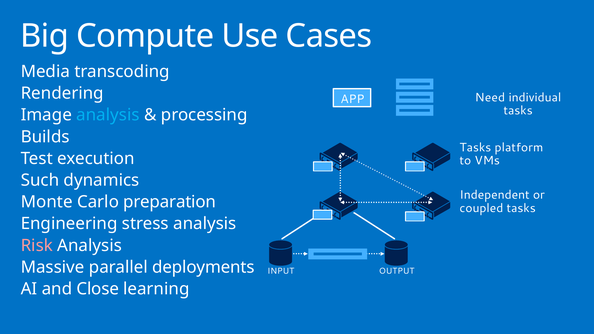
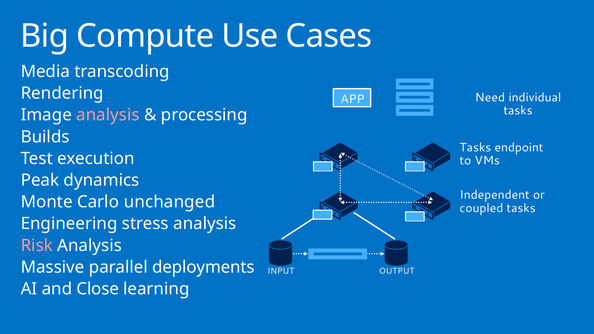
analysis colour: light blue -> pink (108, 115)
platform: platform -> endpoint (519, 147)
Such: Such -> Peak (40, 180)
preparation: preparation -> unchanged (169, 202)
